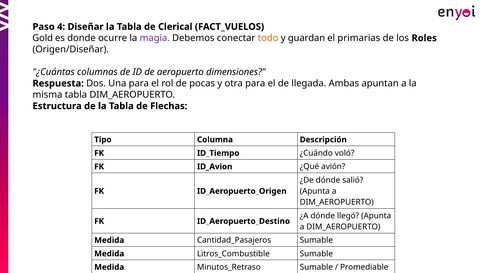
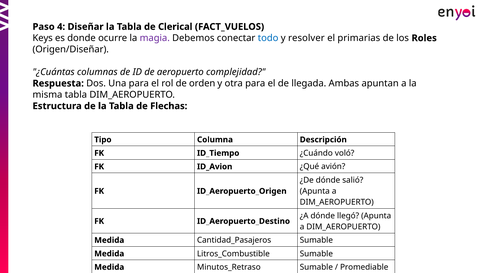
Gold: Gold -> Keys (43, 38)
todo colour: orange -> blue (268, 38)
guardan: guardan -> resolver (306, 38)
dimensiones: dimensiones -> complejidad (236, 72)
pocas: pocas -> orden (202, 83)
